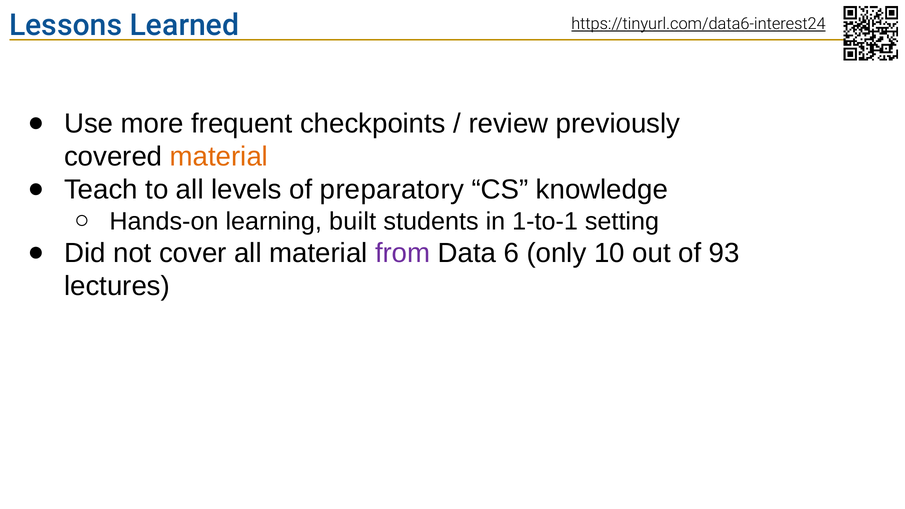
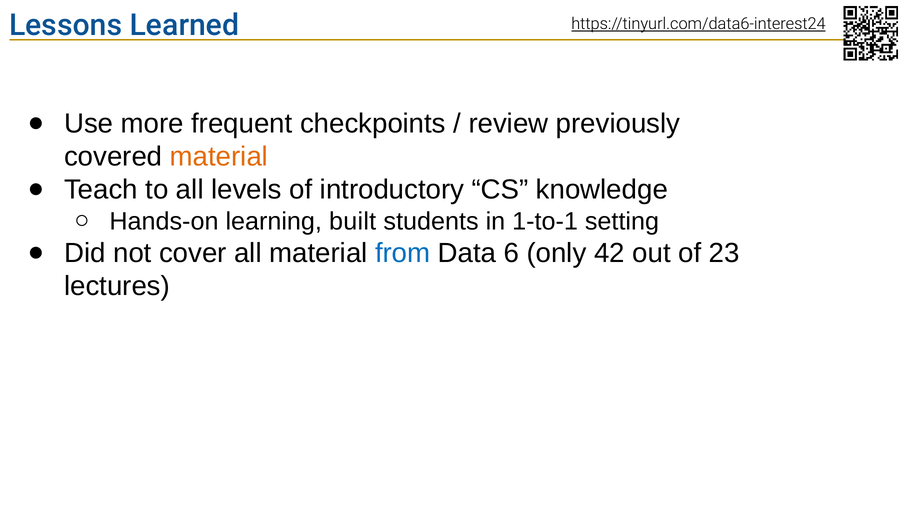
preparatory: preparatory -> introductory (392, 190)
from colour: purple -> blue (403, 253)
10: 10 -> 42 (609, 253)
93: 93 -> 23 (724, 253)
